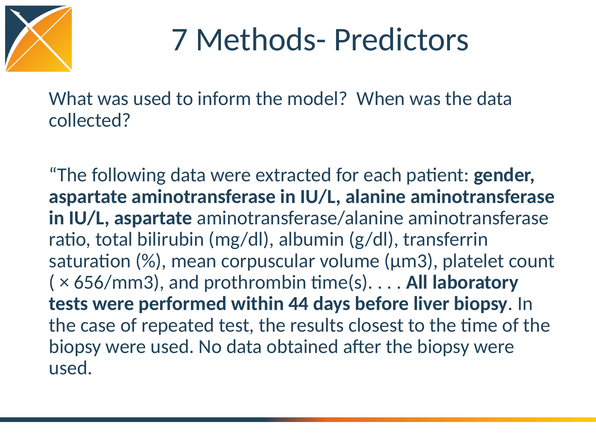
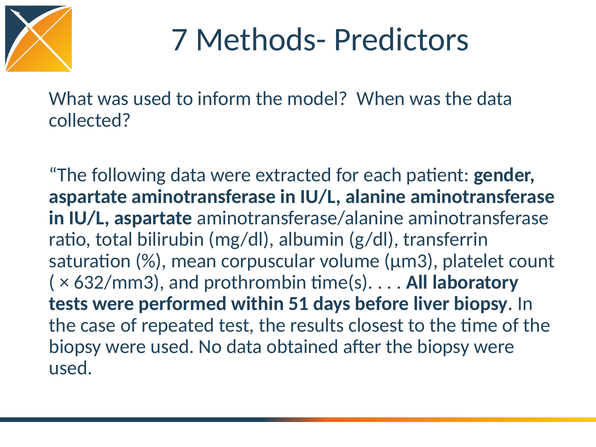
656/mm3: 656/mm3 -> 632/mm3 (119, 282)
44: 44 -> 51 (299, 304)
